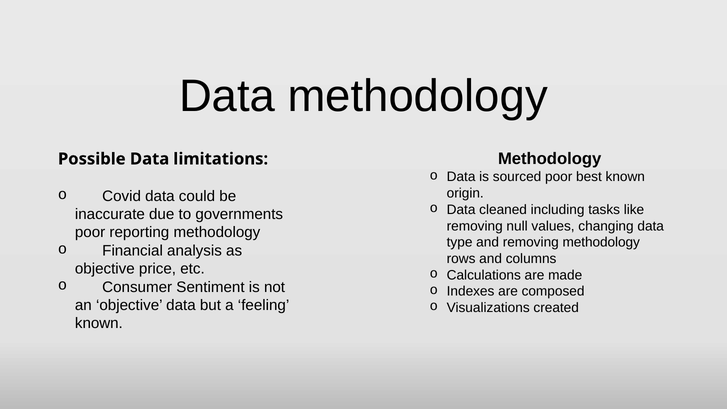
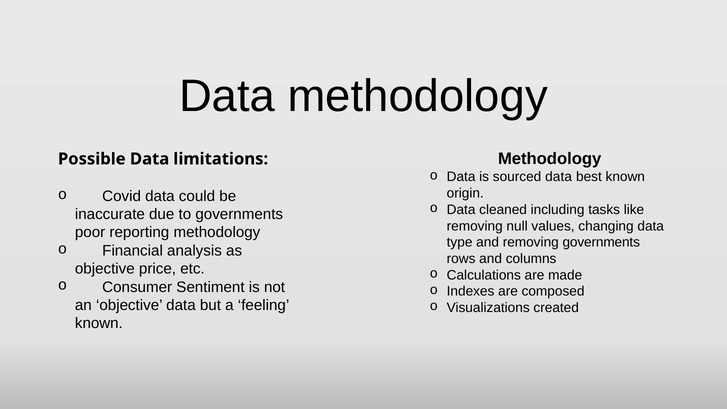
sourced poor: poor -> data (559, 177)
removing methodology: methodology -> governments (601, 242)
